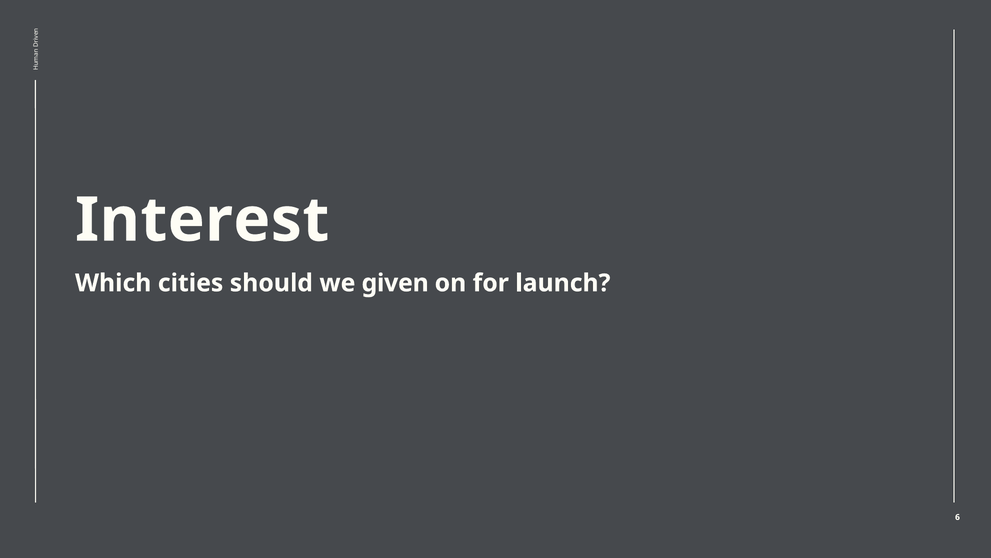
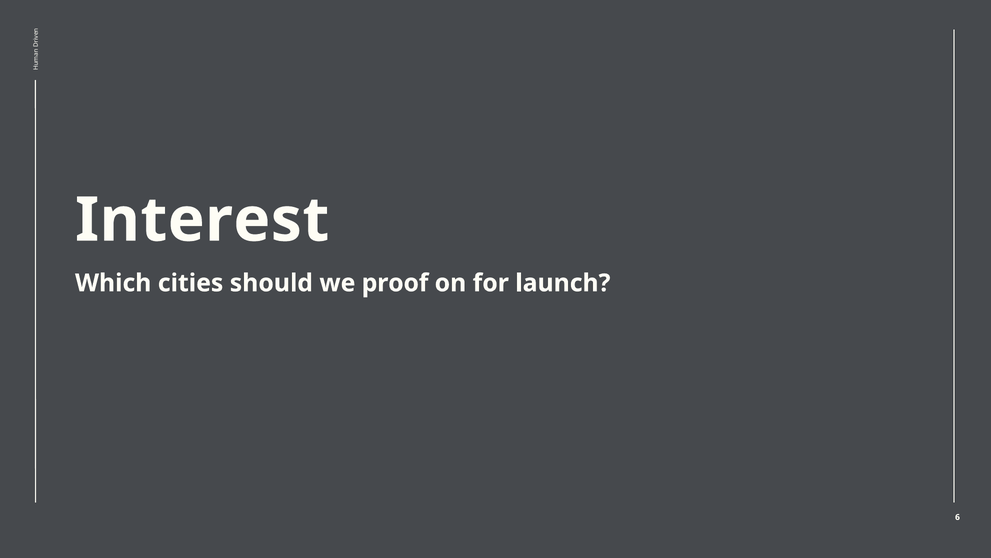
given: given -> proof (395, 283)
